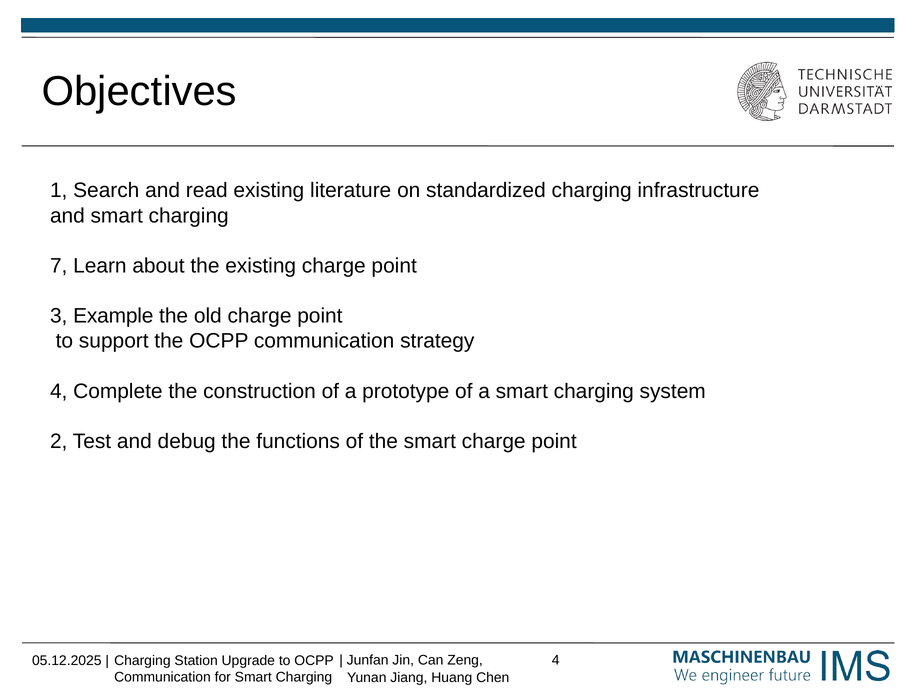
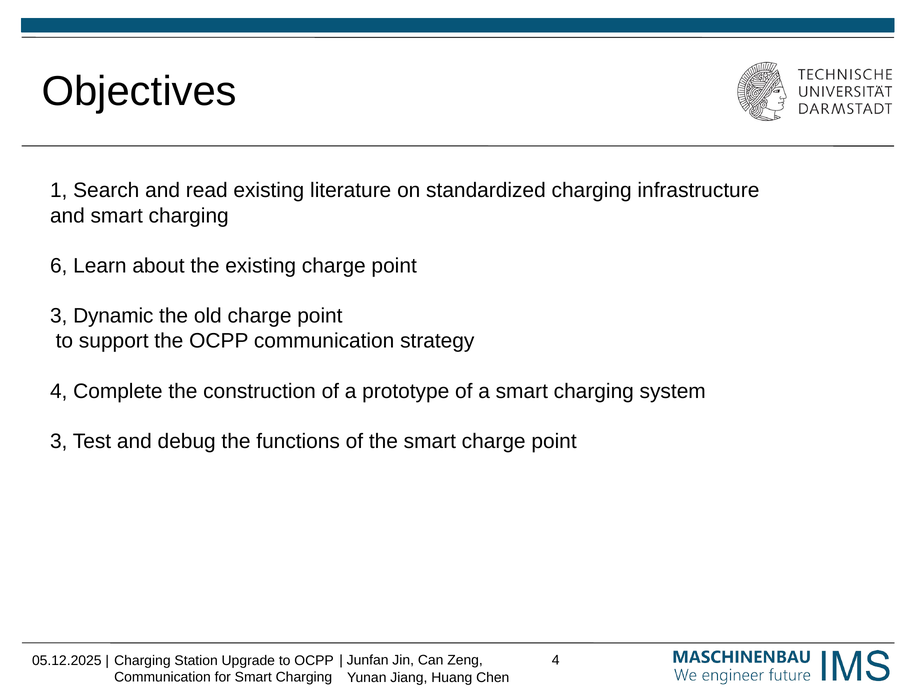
7: 7 -> 6 (59, 266)
Example: Example -> Dynamic (113, 316)
2: 2 -> 3 (59, 442)
